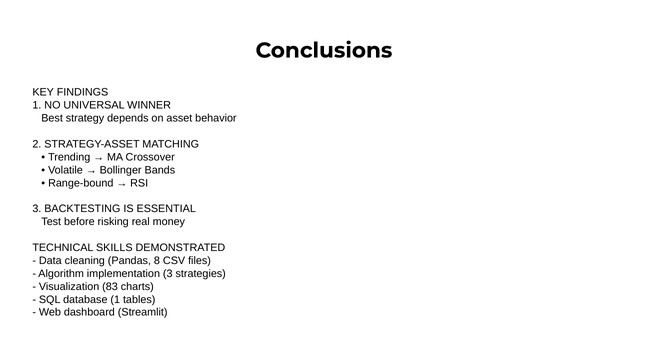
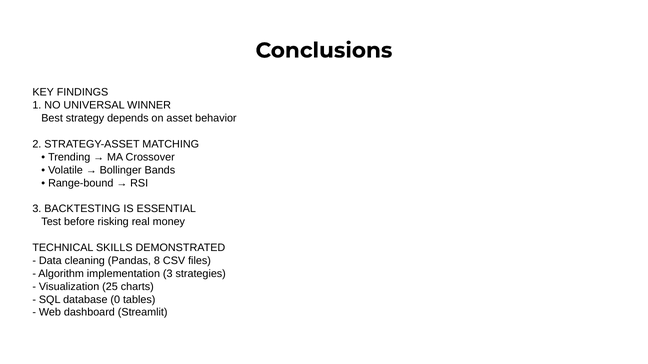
83: 83 -> 25 (110, 287)
database 1: 1 -> 0 (115, 300)
